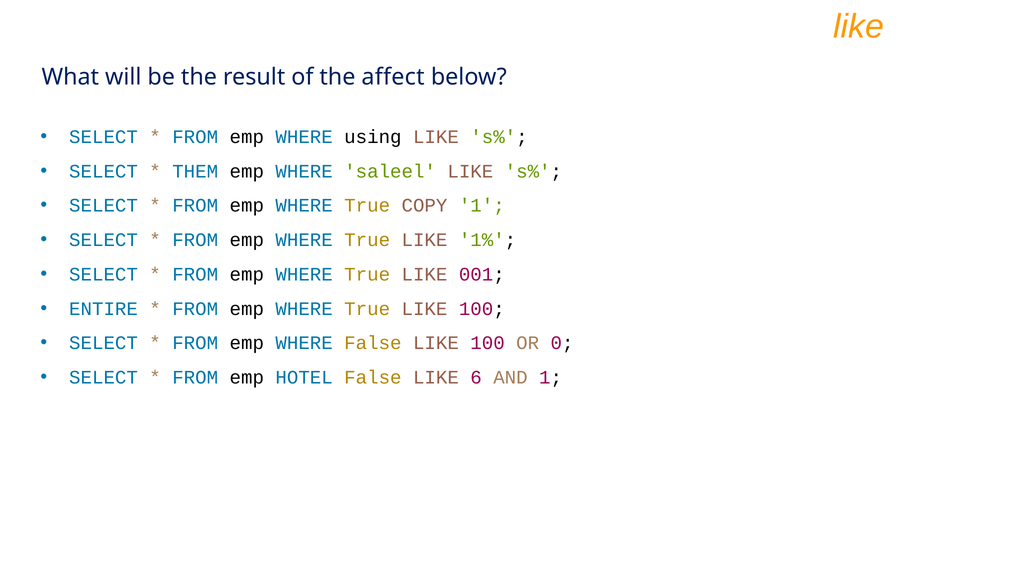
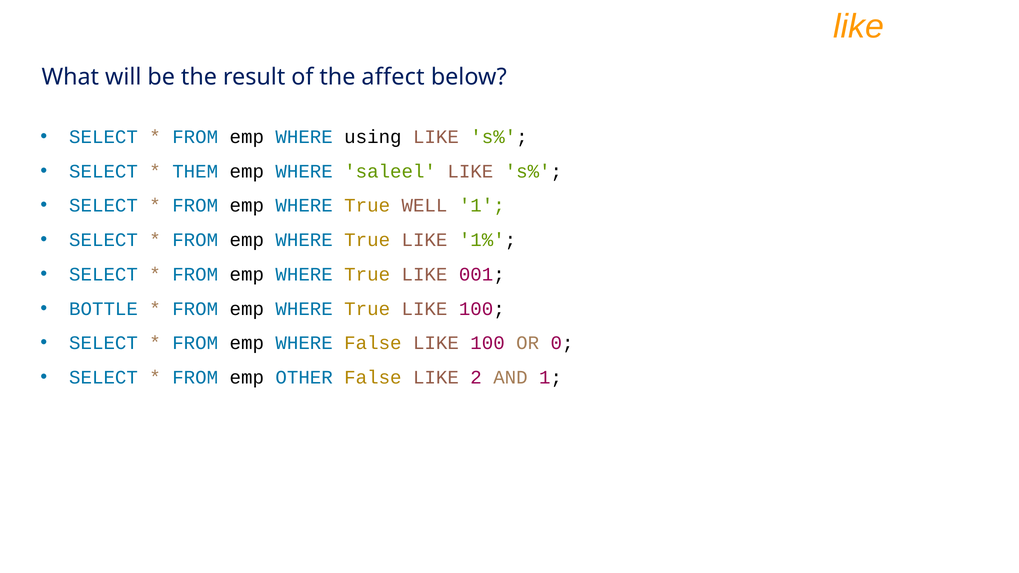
COPY: COPY -> WELL (424, 206)
ENTIRE: ENTIRE -> BOTTLE (104, 309)
HOTEL: HOTEL -> OTHER (304, 378)
6: 6 -> 2 (476, 378)
